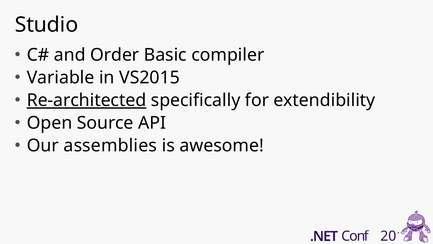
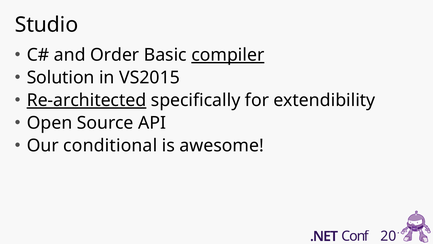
compiler underline: none -> present (228, 55)
Variable: Variable -> Solution (61, 78)
assemblies: assemblies -> conditional (110, 145)
